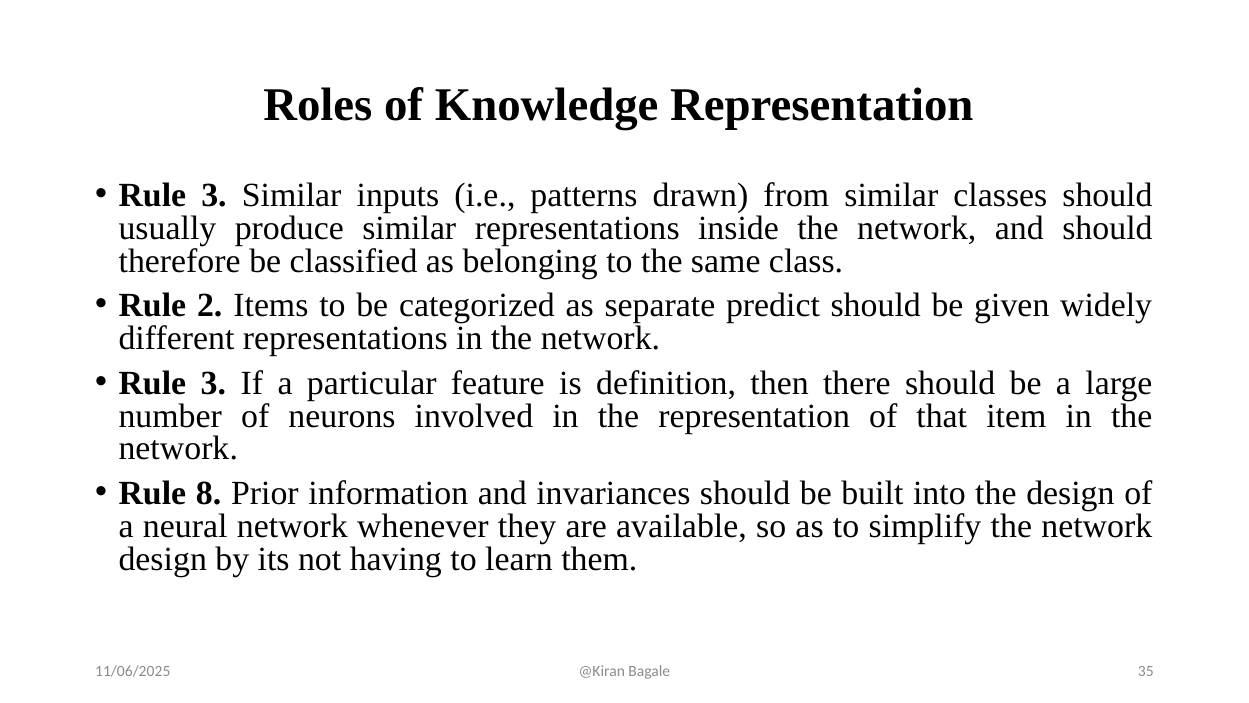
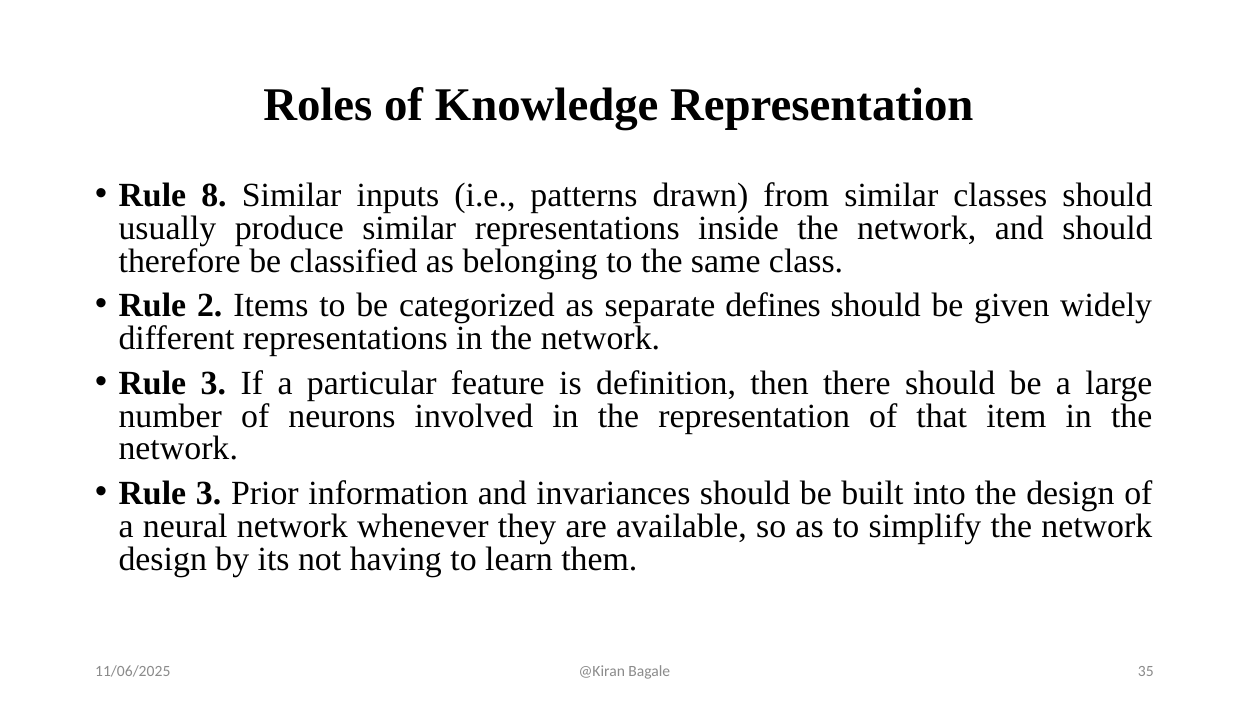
3: 3 -> 8 (214, 195)
predict: predict -> defines (773, 305)
8: 8 -> 3 (209, 493)
